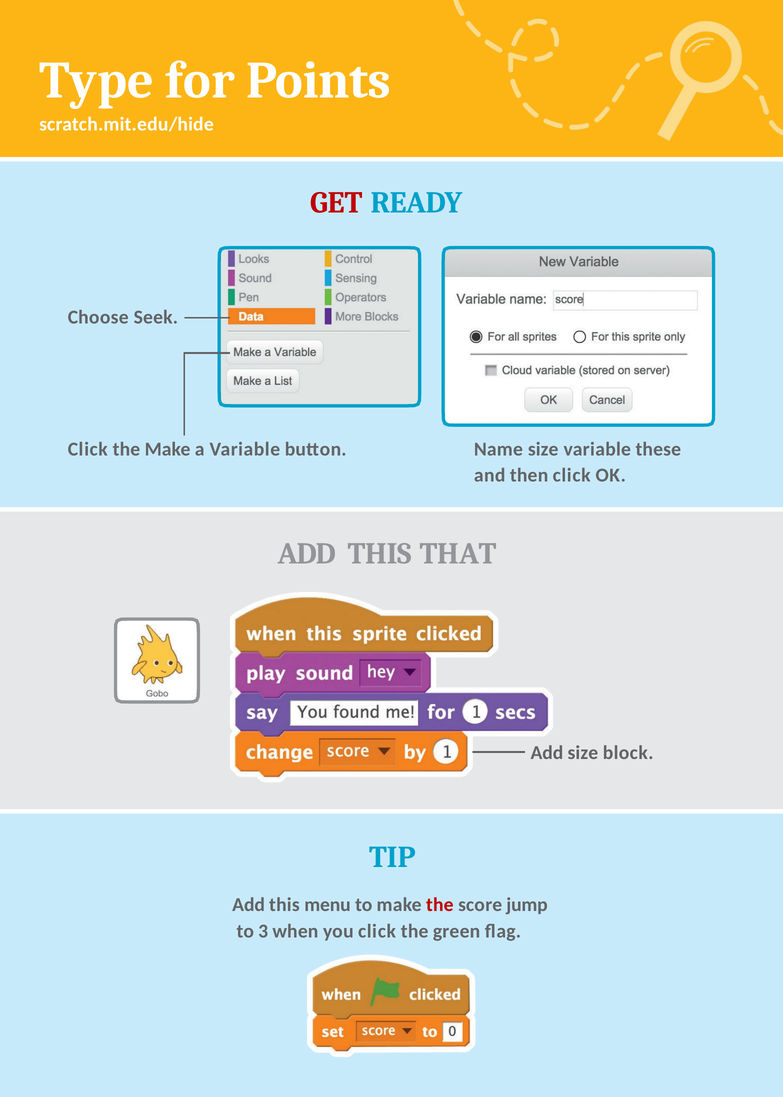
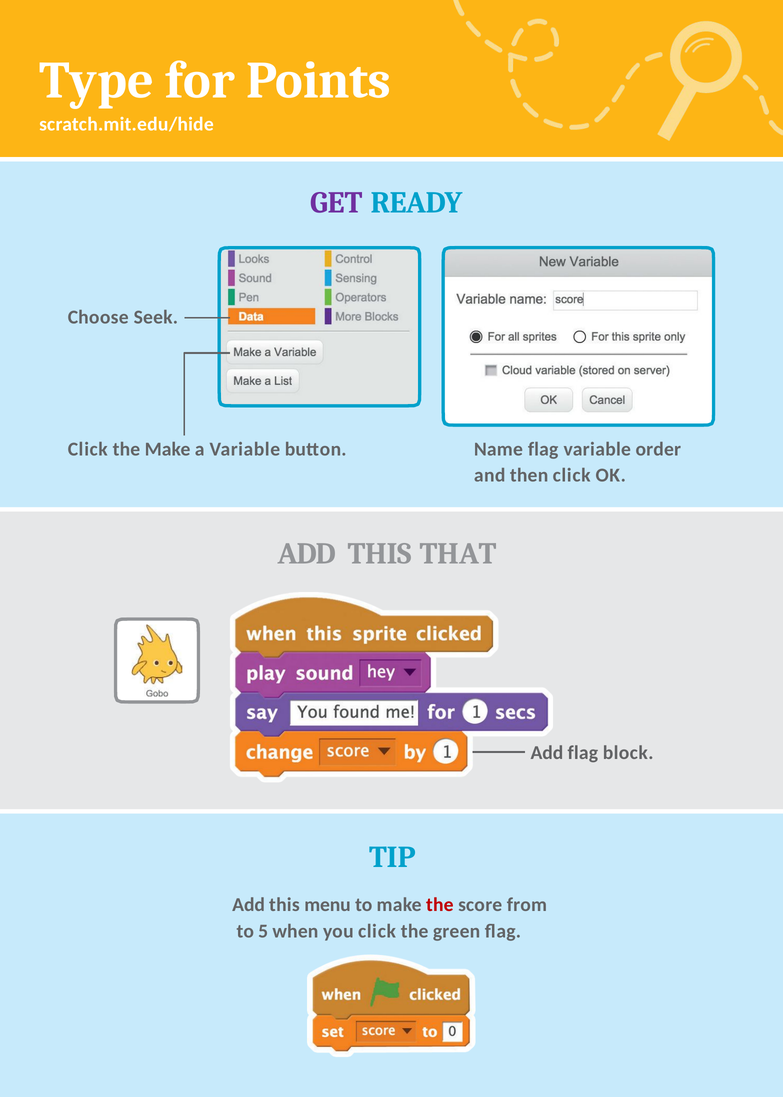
GET colour: red -> purple (337, 202)
Name size: size -> flag (543, 449)
these: these -> order (658, 449)
Add size: size -> flag (583, 752)
jump: jump -> from (527, 904)
3: 3 -> 5 (263, 930)
